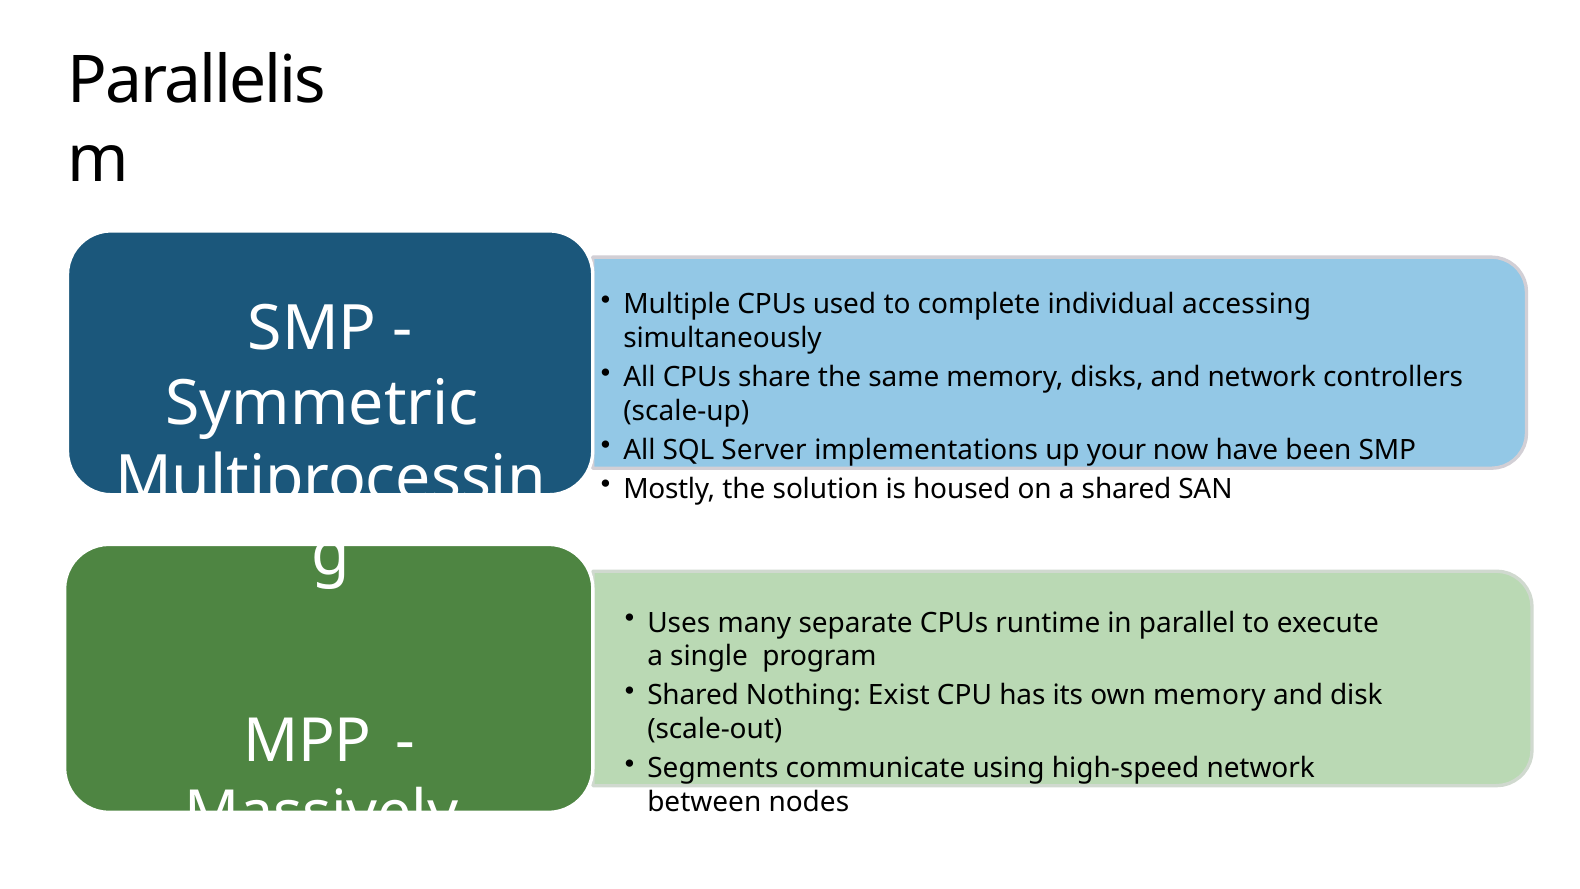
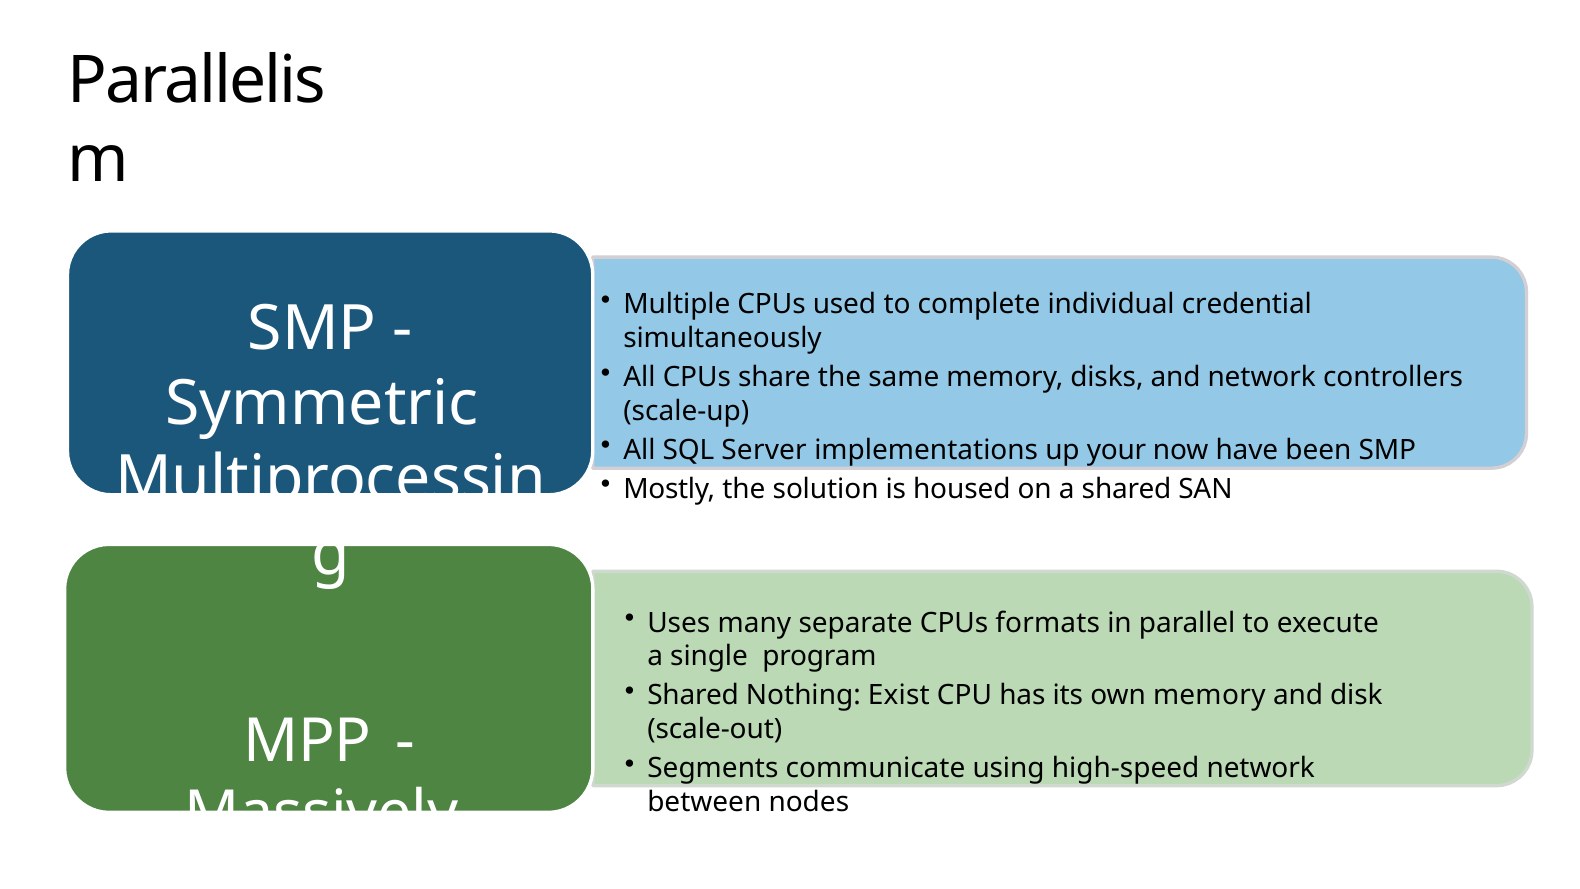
accessing: accessing -> credential (1247, 305)
runtime: runtime -> formats (1048, 623)
